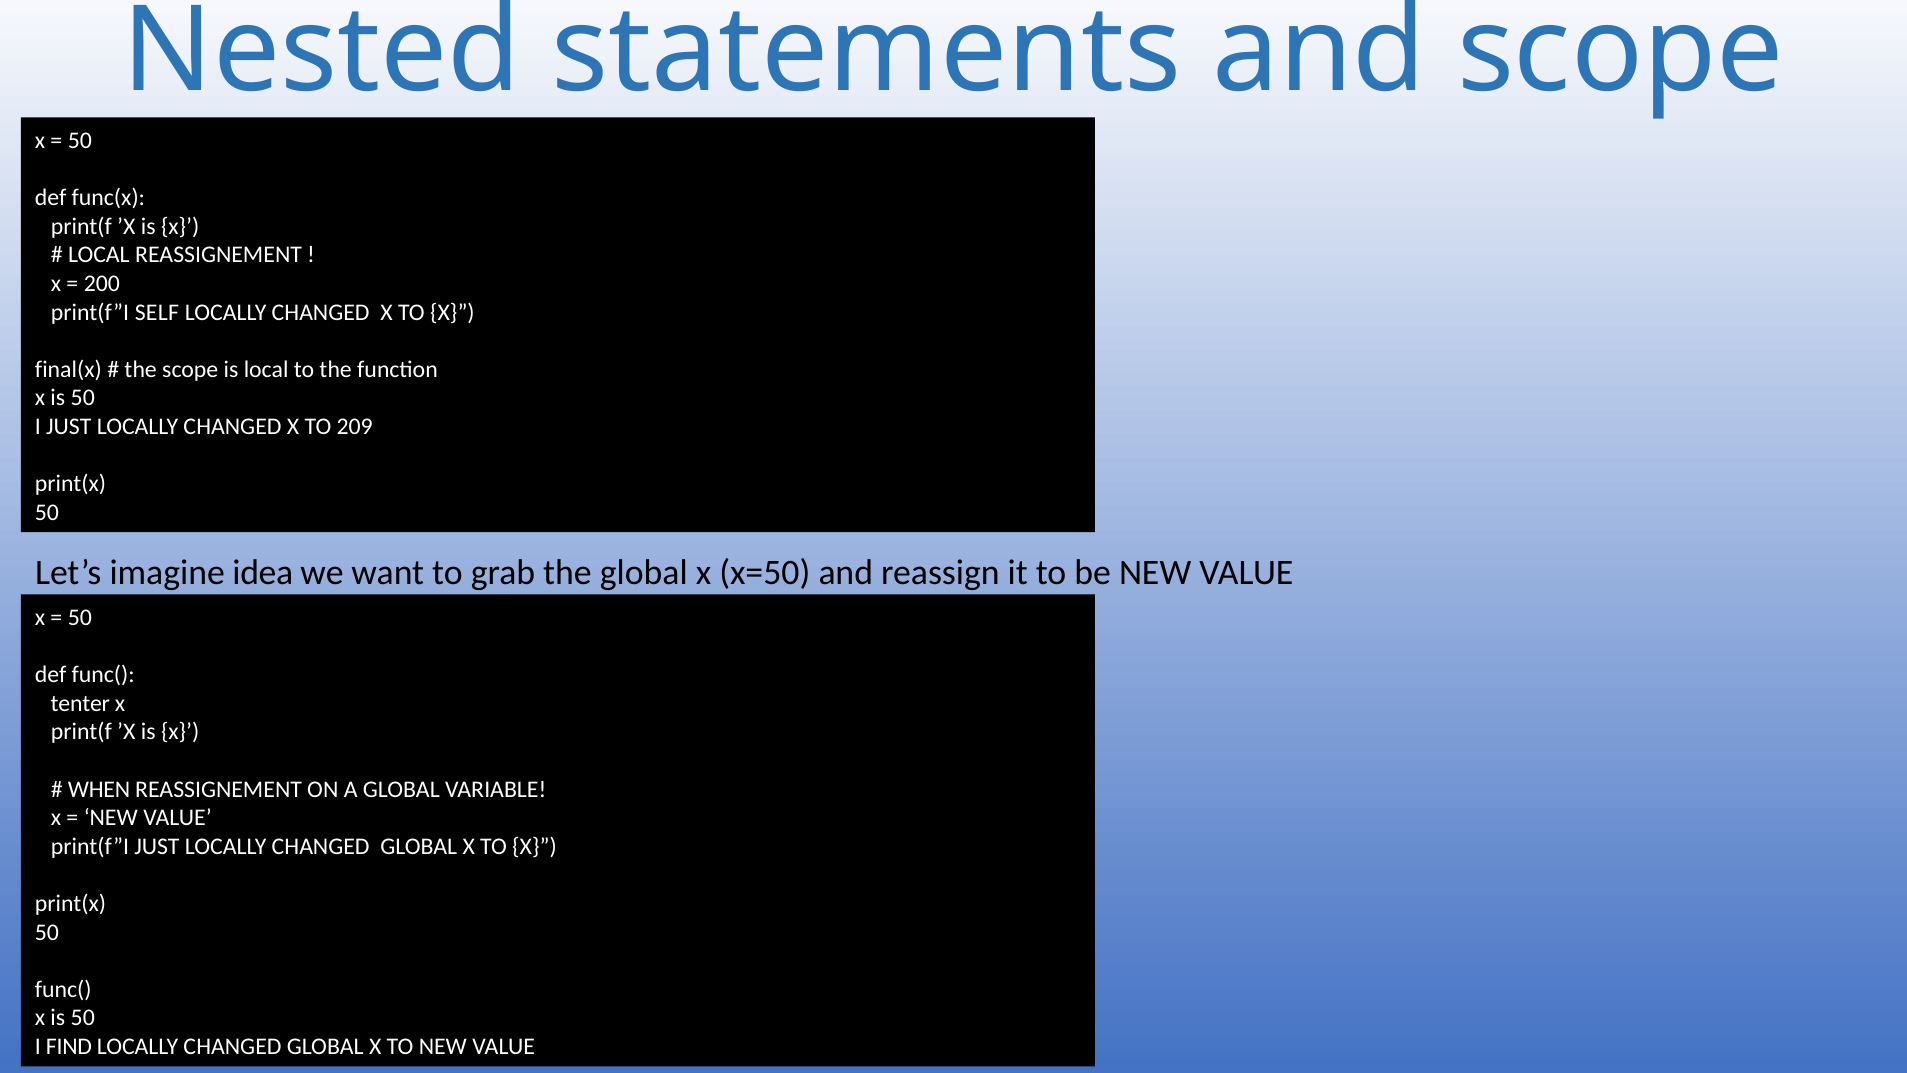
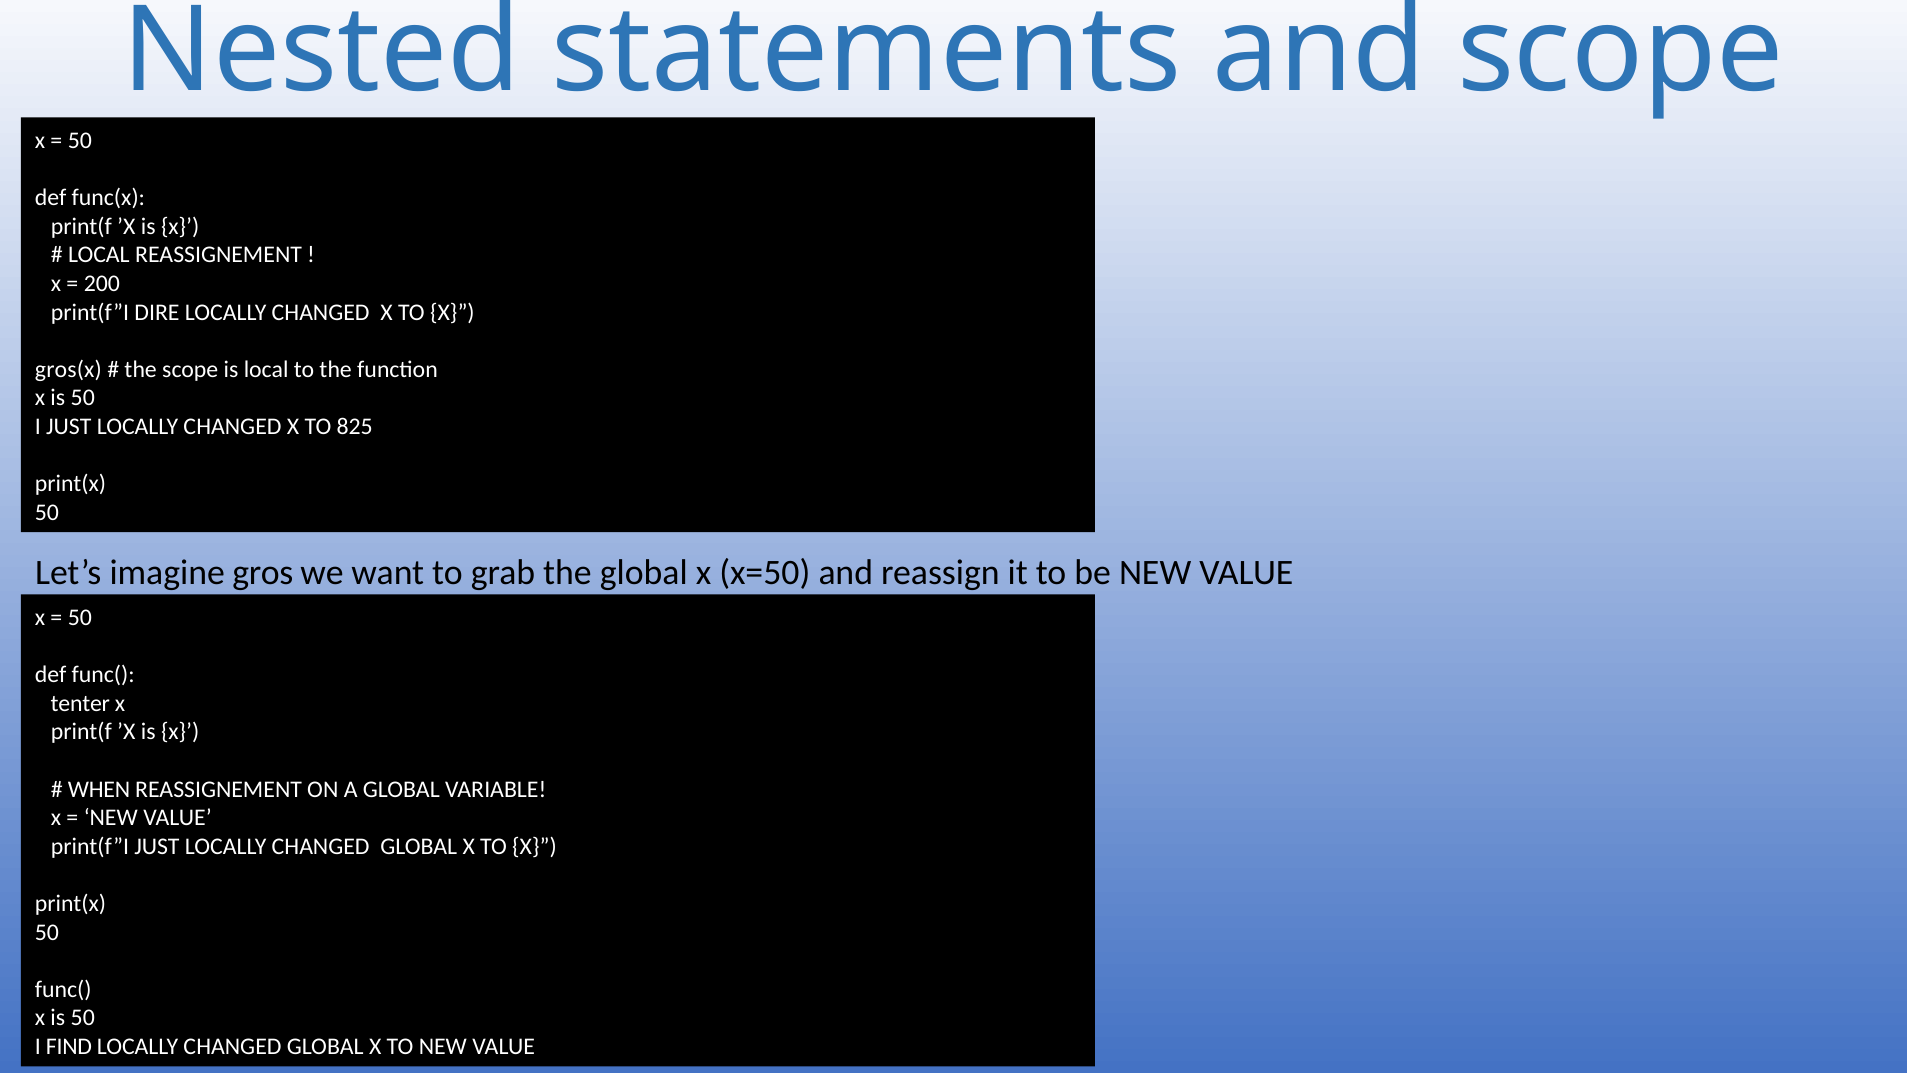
SELF: SELF -> DIRE (157, 312)
final(x: final(x -> gros(x (68, 369)
209: 209 -> 825 (355, 427)
idea: idea -> gros (263, 573)
